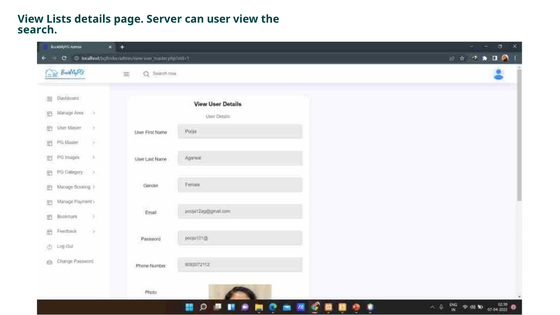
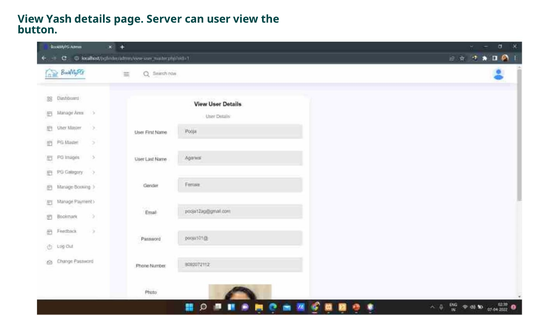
Lists: Lists -> Yash (59, 19)
search: search -> button (37, 30)
